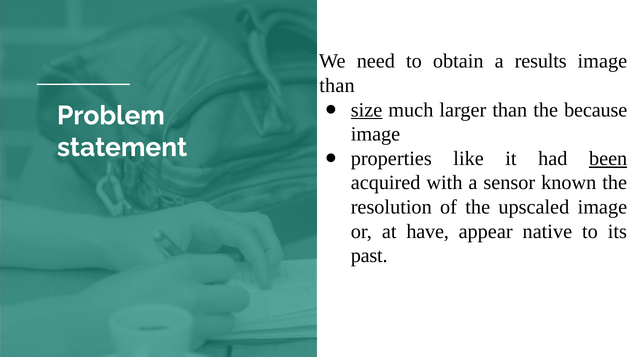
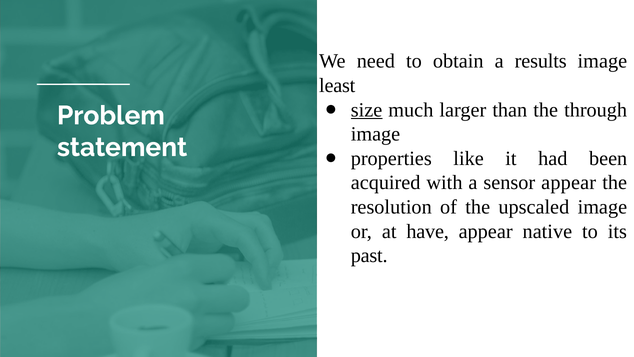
than: than -> least (337, 85)
because: because -> through (596, 110)
been underline: present -> none (608, 158)
sensor known: known -> appear (569, 183)
